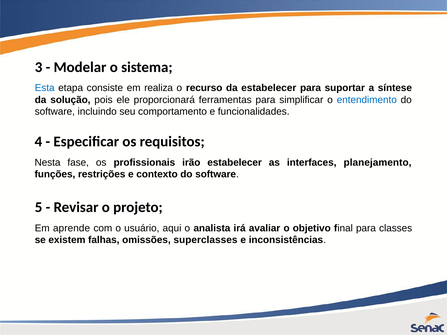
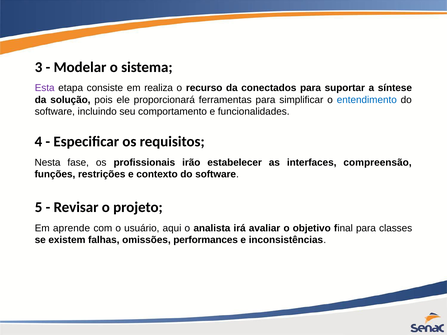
Esta colour: blue -> purple (45, 88)
da estabelecer: estabelecer -> conectados (269, 88)
planejamento: planejamento -> compreensão (378, 163)
superclasses: superclasses -> performances (206, 240)
